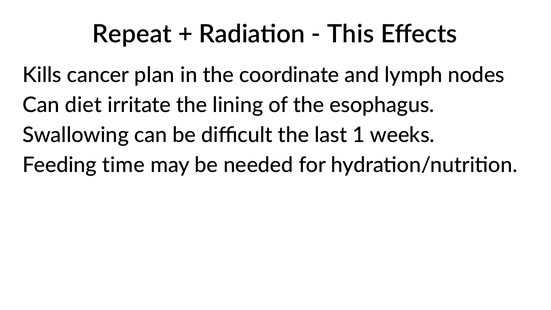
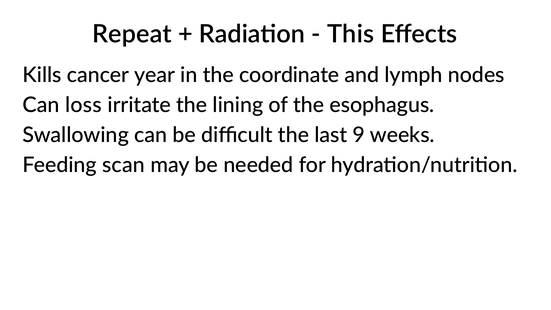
plan: plan -> year (154, 75)
diet: diet -> loss (83, 105)
1: 1 -> 9 (359, 135)
time: time -> scan (124, 165)
